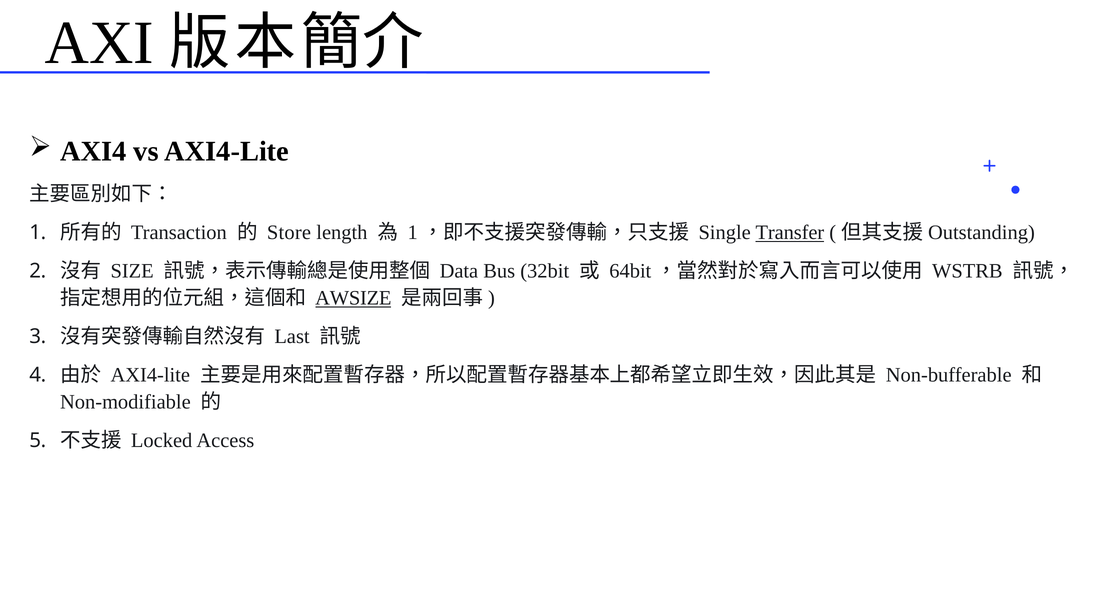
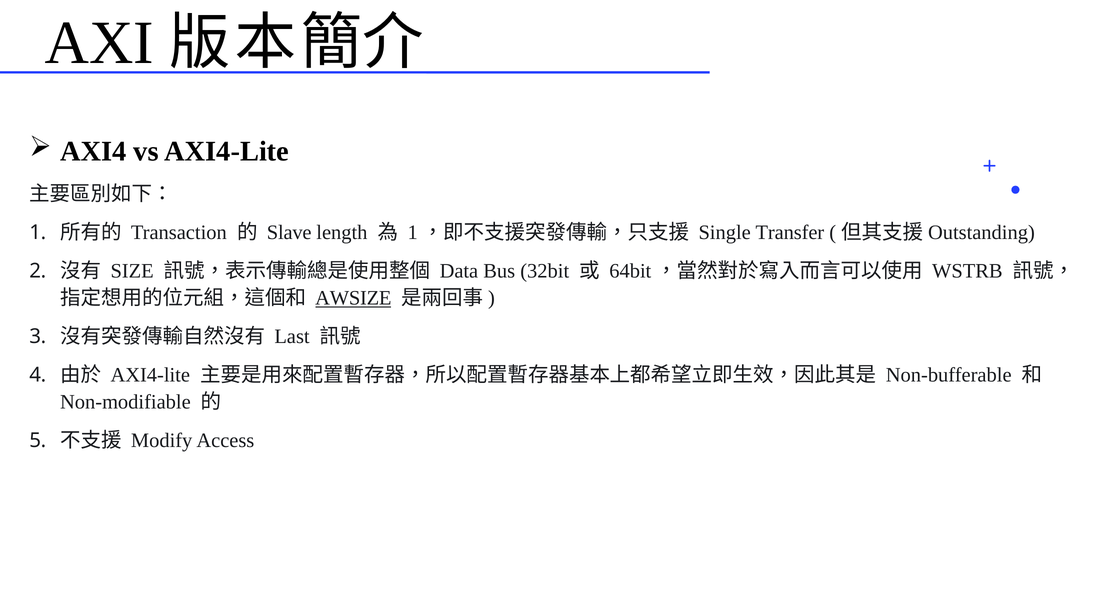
Store: Store -> Slave (289, 232)
Transfer underline: present -> none (790, 232)
Locked: Locked -> Modify (162, 440)
